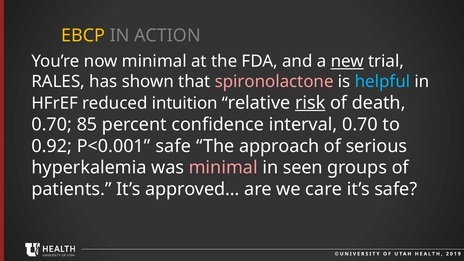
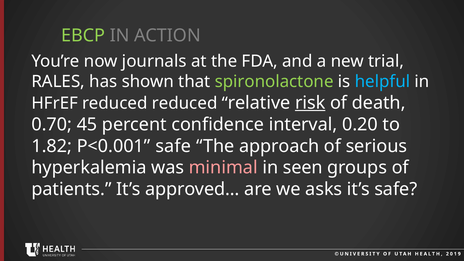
EBCP colour: yellow -> light green (83, 36)
now minimal: minimal -> journals (154, 61)
new underline: present -> none (347, 61)
spironolactone colour: pink -> light green (274, 82)
reduced intuition: intuition -> reduced (185, 103)
85: 85 -> 45 (87, 124)
interval 0.70: 0.70 -> 0.20 (360, 124)
0.92: 0.92 -> 1.82 (52, 146)
care: care -> asks (324, 189)
